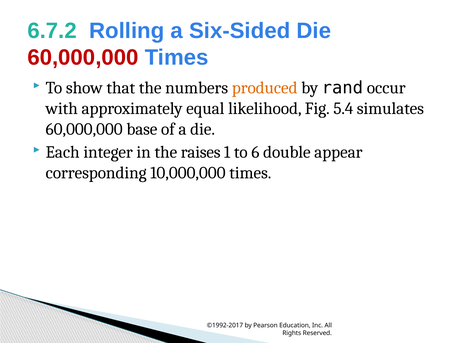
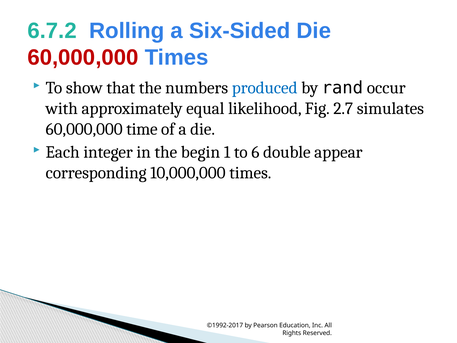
produced colour: orange -> blue (265, 88)
5.4: 5.4 -> 2.7 (343, 108)
base: base -> time (142, 129)
raises: raises -> begin (200, 152)
